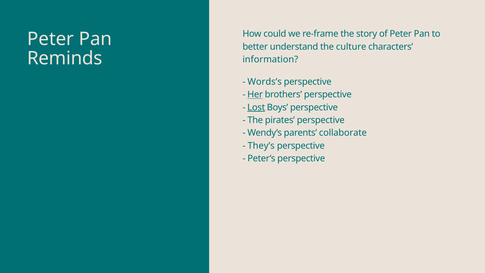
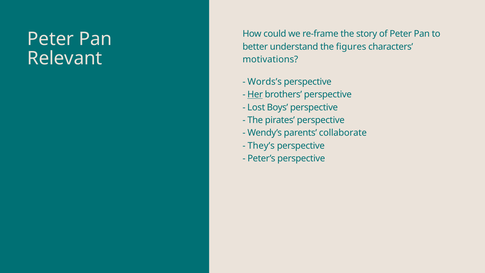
culture: culture -> figures (351, 47)
Reminds: Reminds -> Relevant (65, 58)
information: information -> motivations (270, 60)
Lost underline: present -> none (256, 107)
